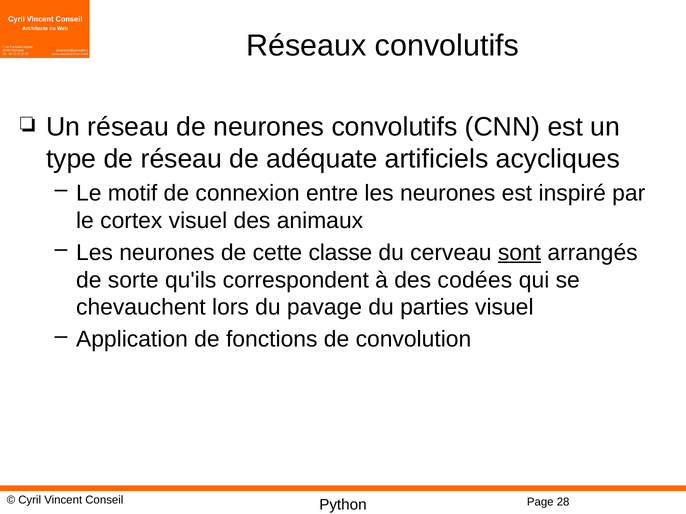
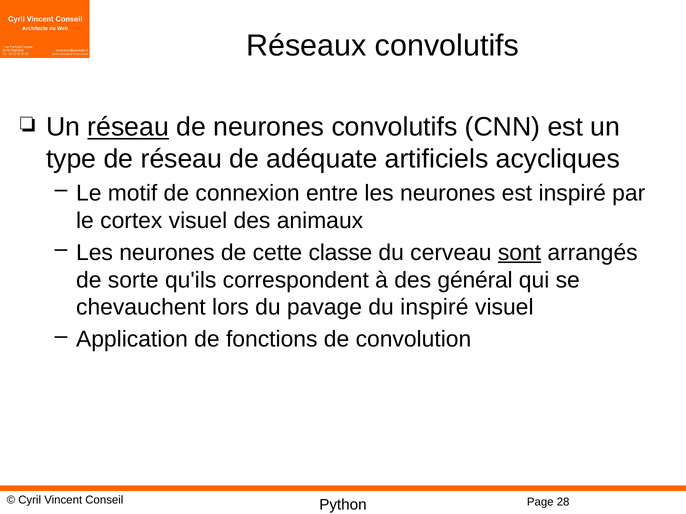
réseau underline: none -> present (128, 127)
codées: codées -> général (475, 280)
du parties: parties -> inspiré (434, 308)
